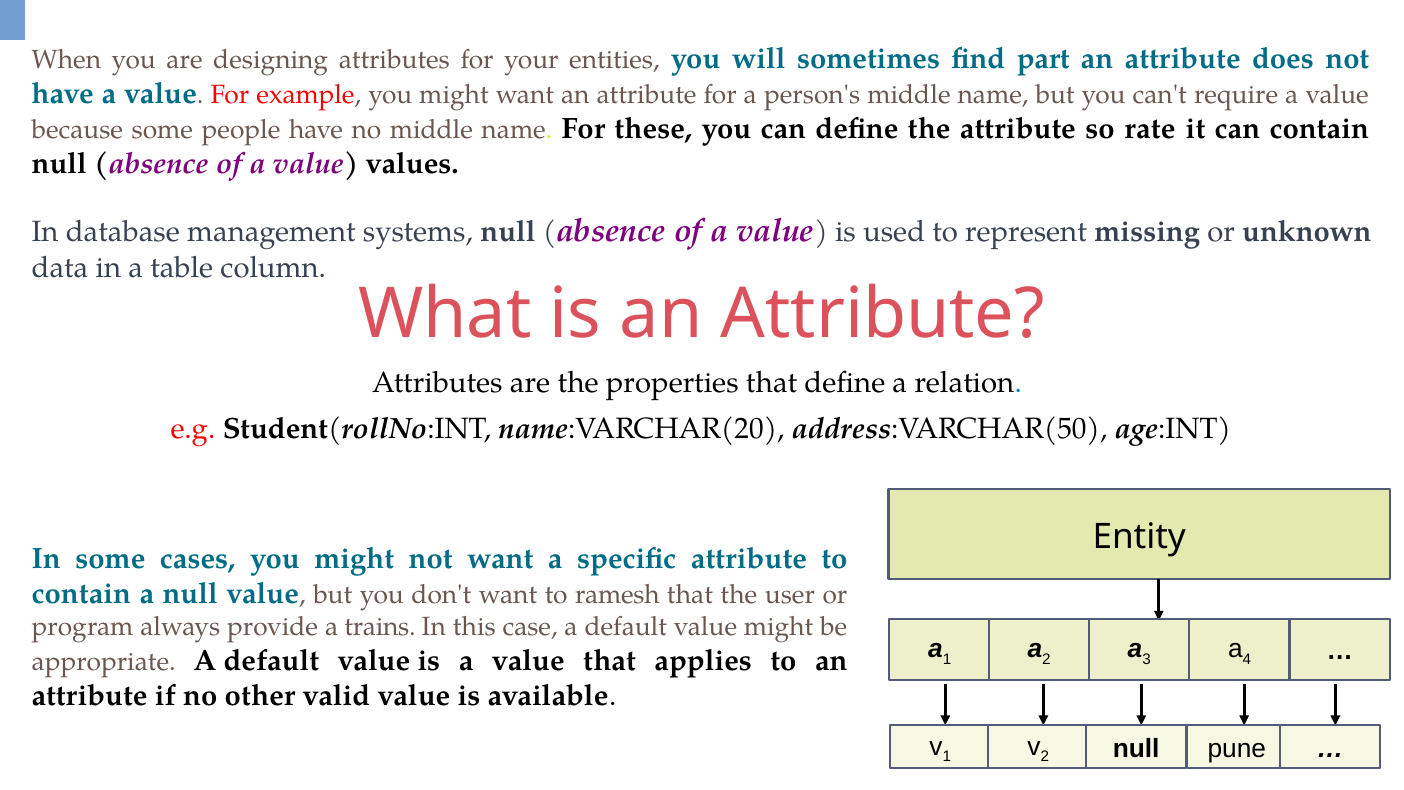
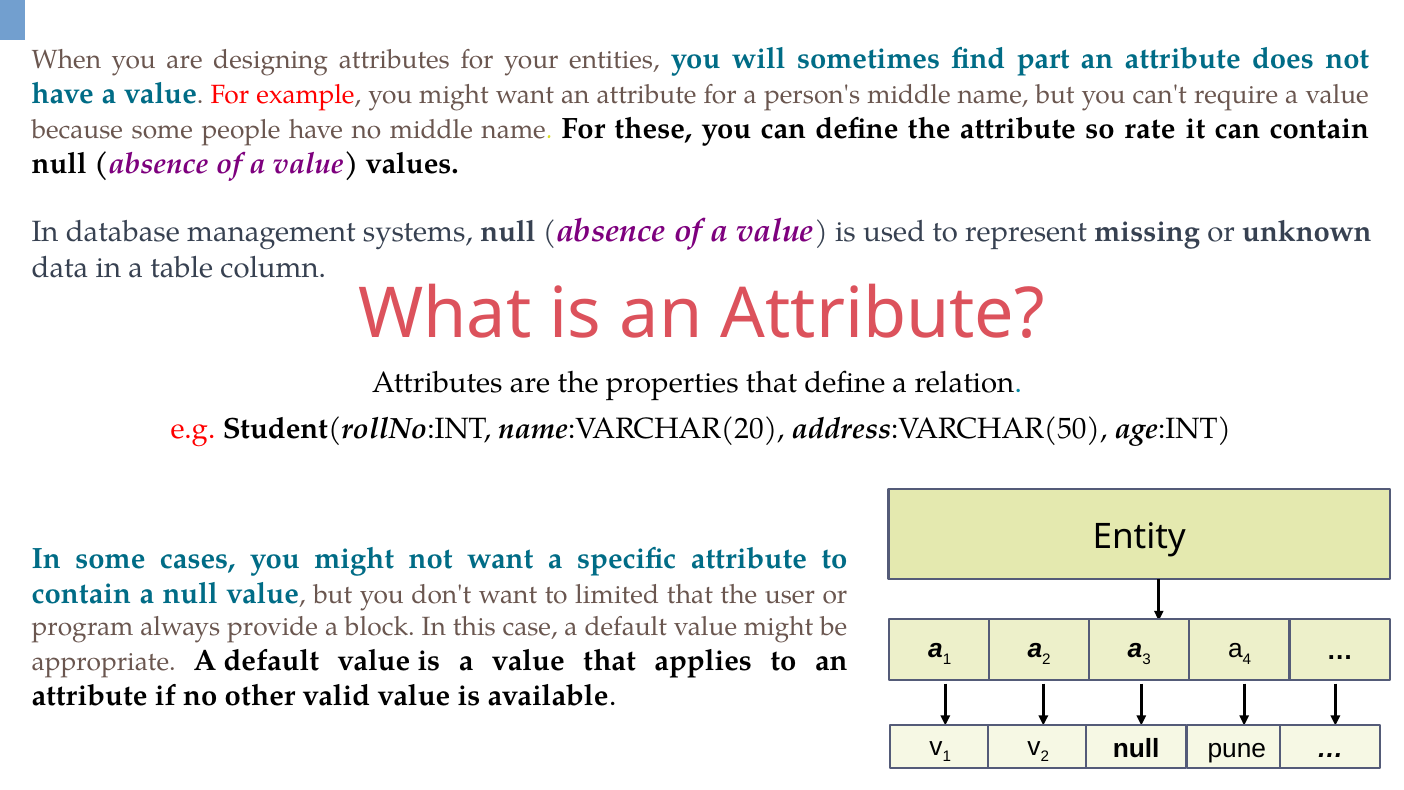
ramesh: ramesh -> limited (617, 595)
trains: trains -> block (380, 627)
